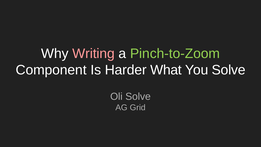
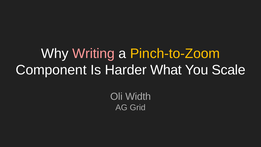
Pinch-to-Zoom colour: light green -> yellow (175, 54)
You Solve: Solve -> Scale (229, 70)
Oli Solve: Solve -> Width (138, 96)
